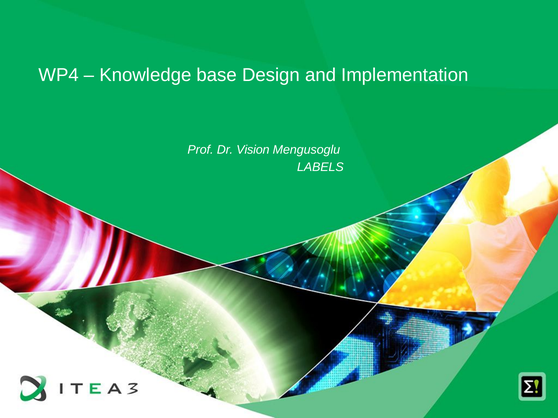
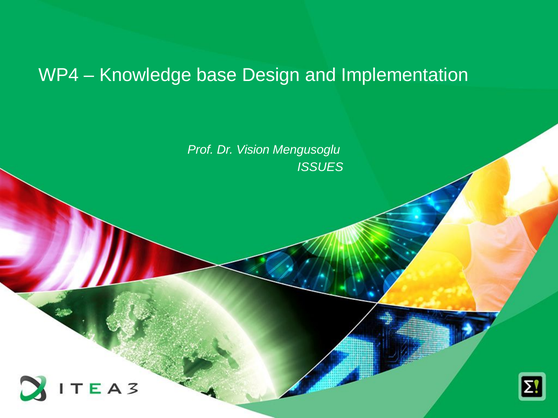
LABELS: LABELS -> ISSUES (320, 167)
